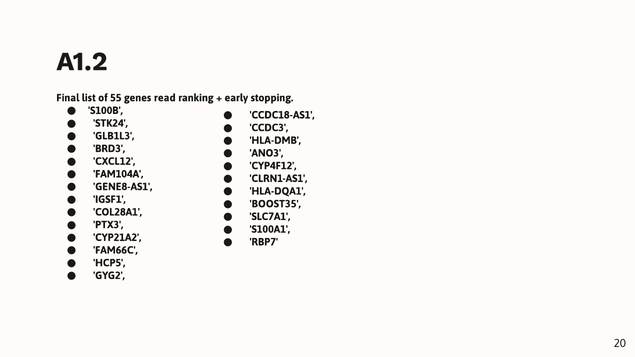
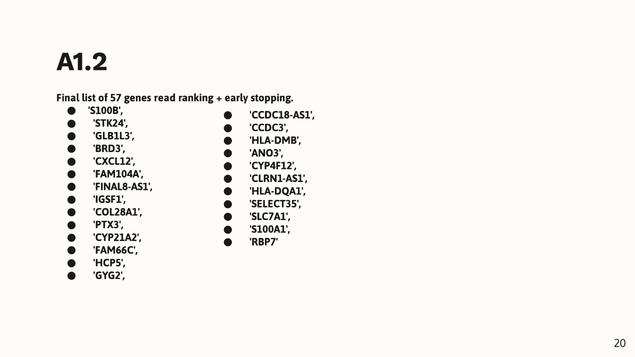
55: 55 -> 57 (116, 98)
GENE8-AS1: GENE8-AS1 -> FINAL8-AS1 (123, 187)
BOOST35: BOOST35 -> SELECT35 (275, 204)
